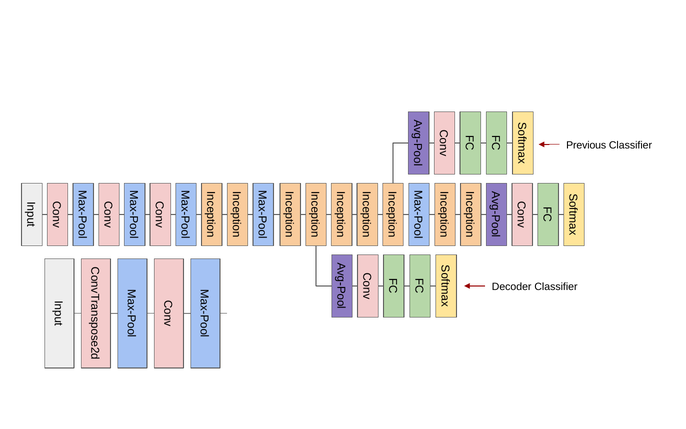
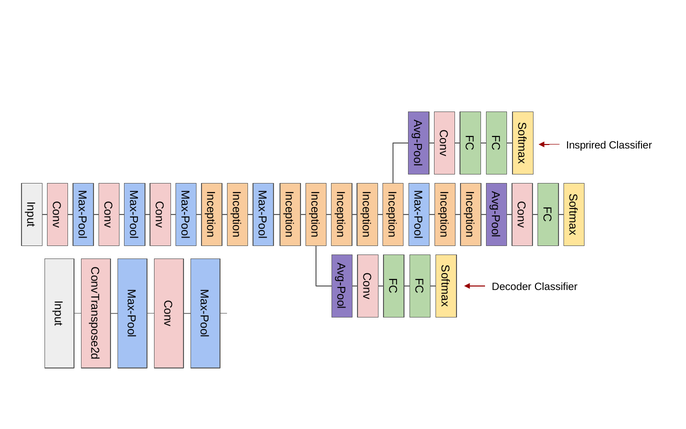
Previous: Previous -> Insprired (586, 145)
